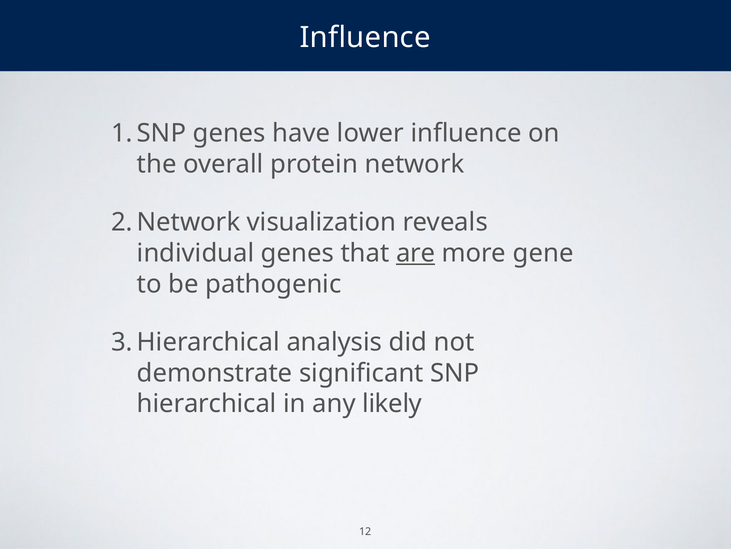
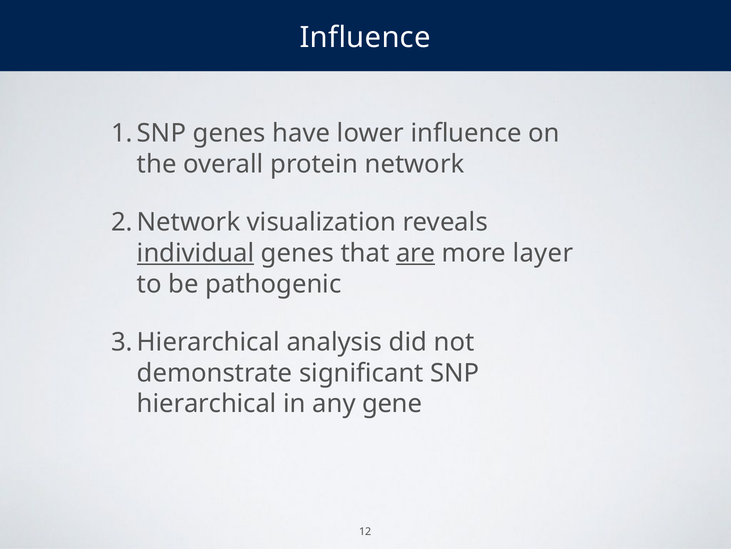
individual underline: none -> present (196, 253)
gene: gene -> layer (543, 253)
likely: likely -> gene (392, 403)
